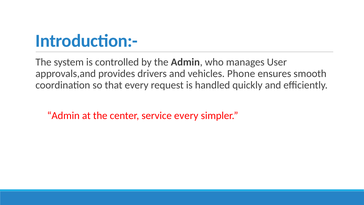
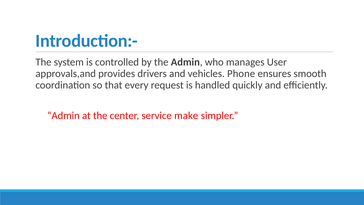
service every: every -> make (186, 115)
